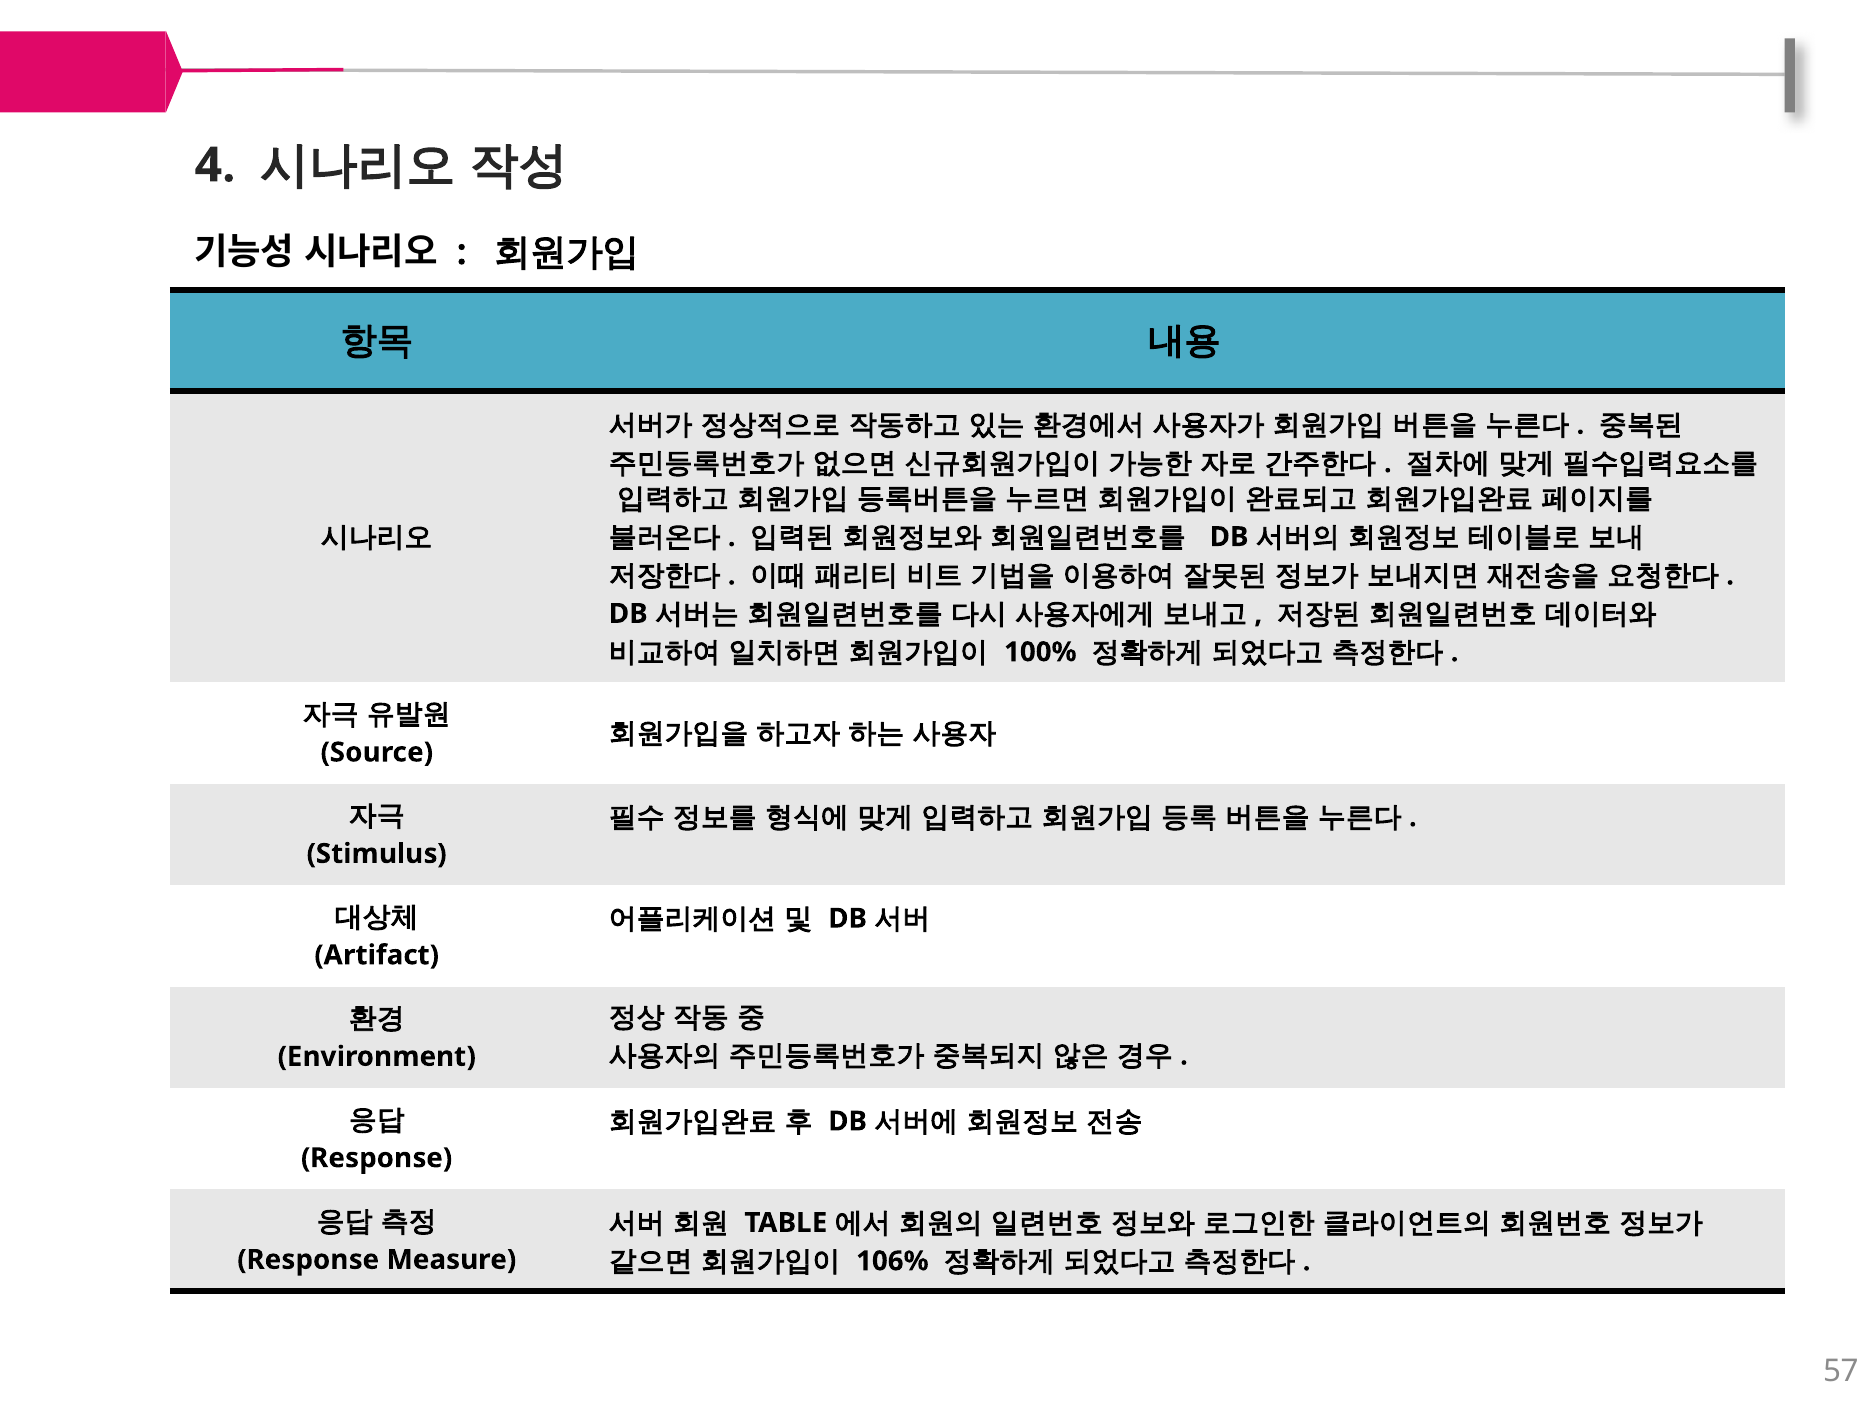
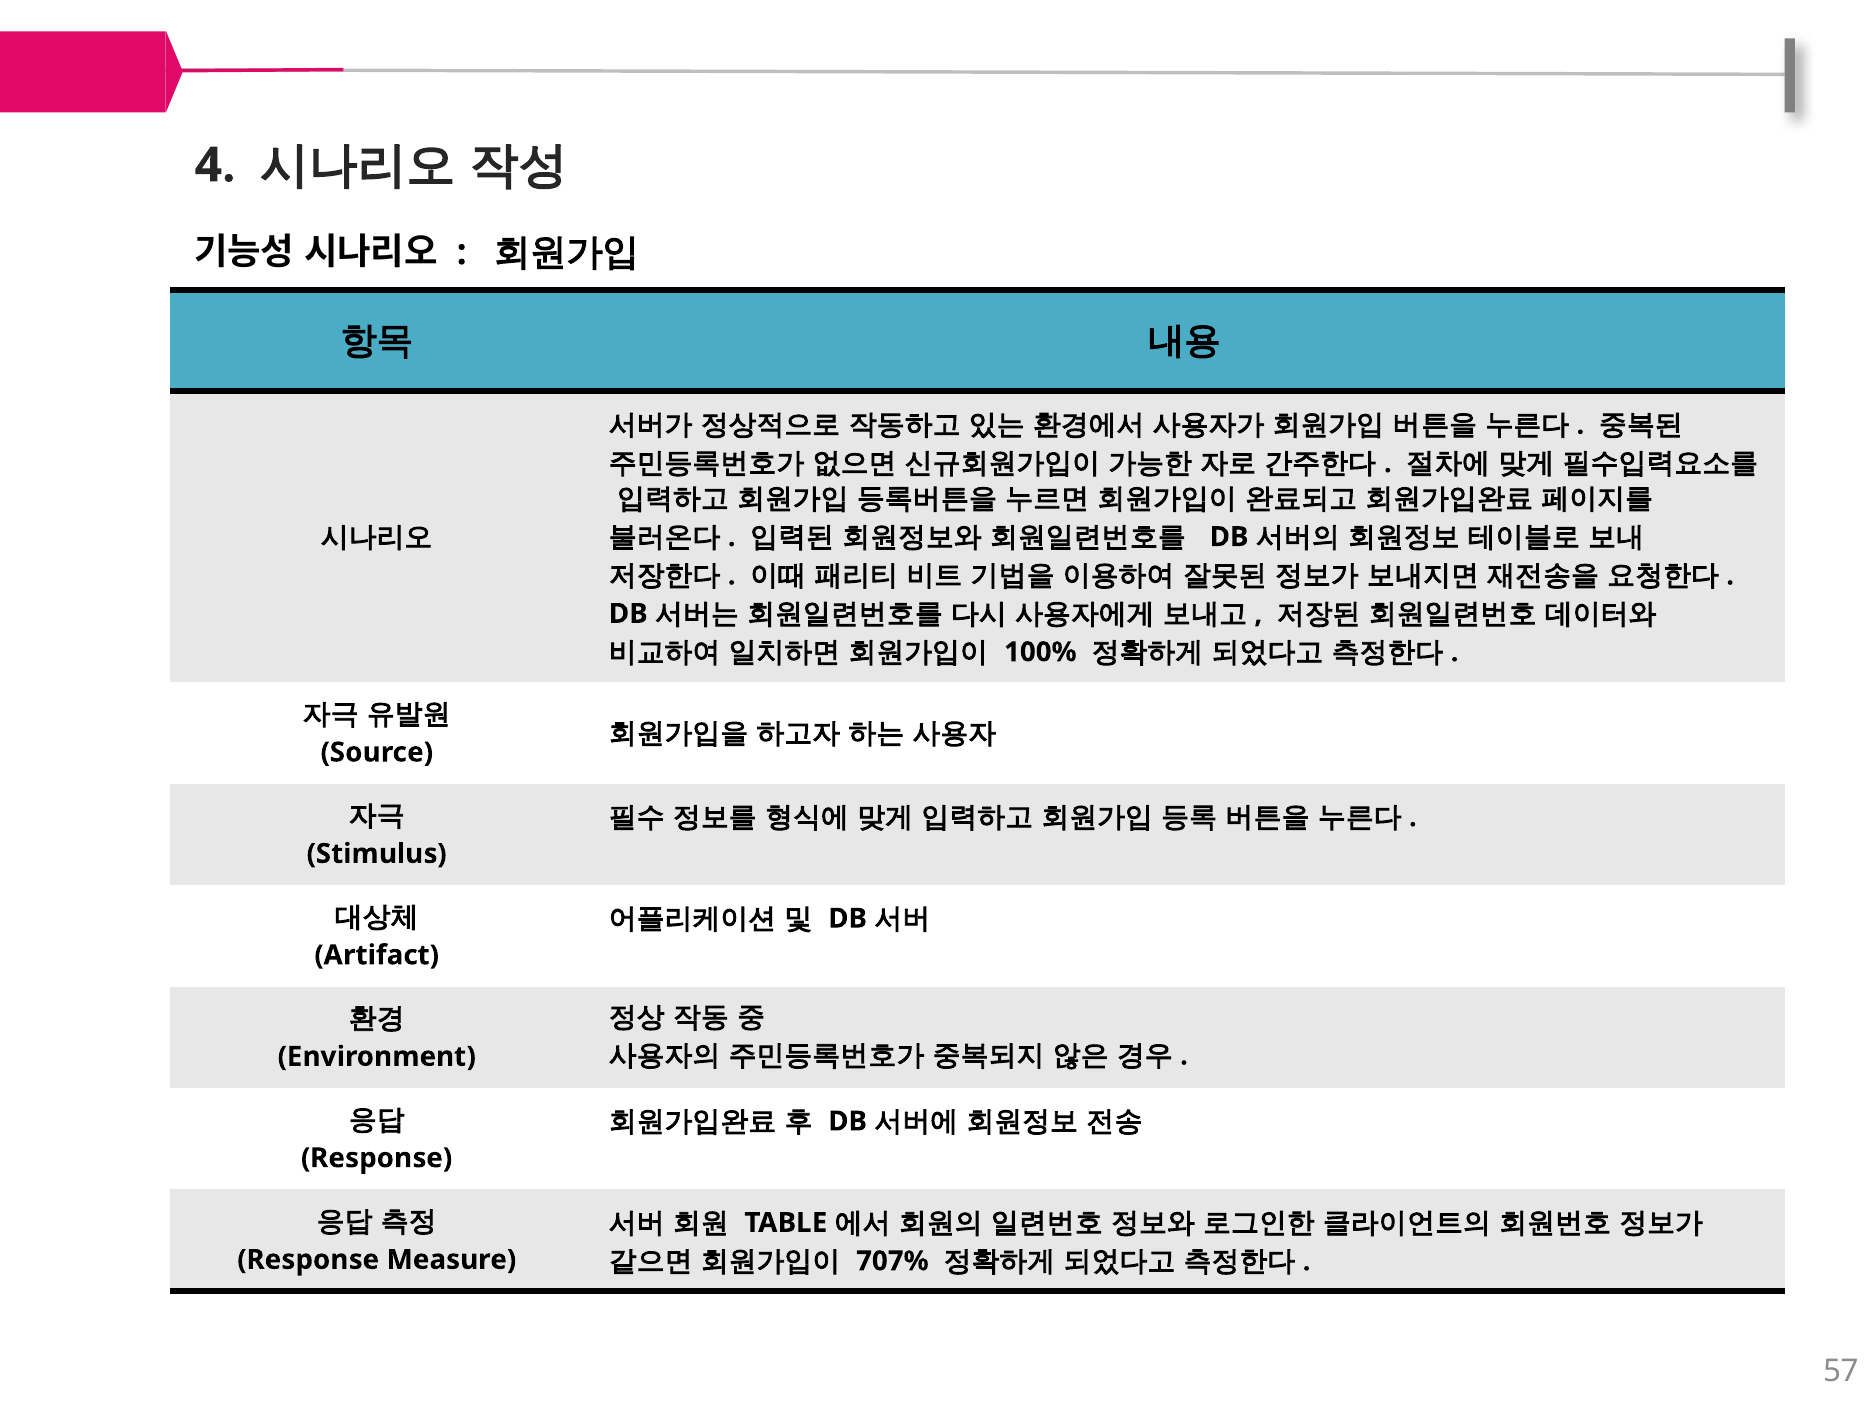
106%: 106% -> 707% (892, 1261)
